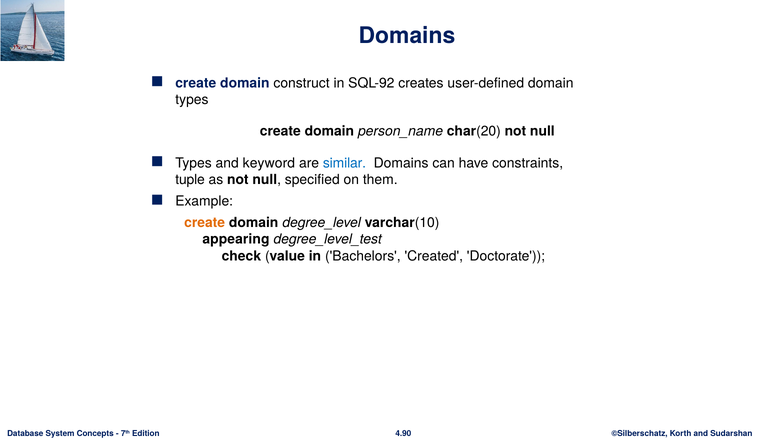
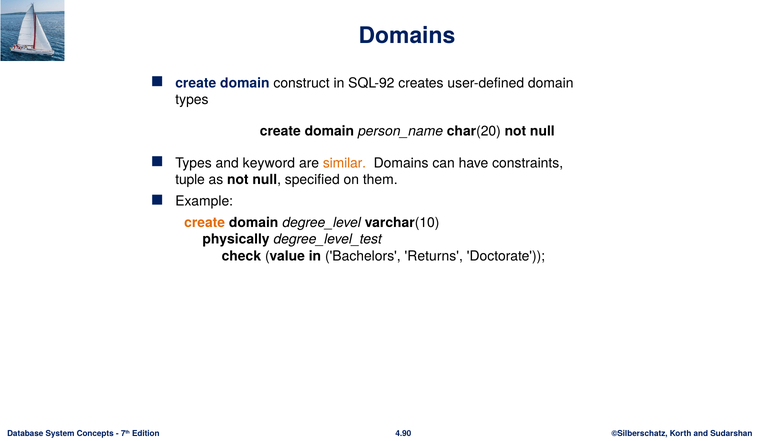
similar colour: blue -> orange (344, 163)
appearing: appearing -> physically (236, 239)
Created: Created -> Returns (434, 256)
